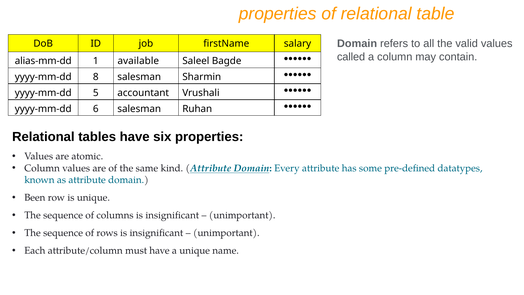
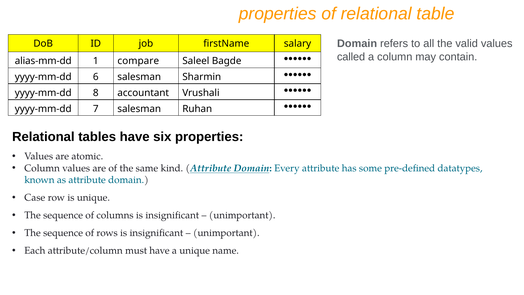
available: available -> compare (138, 61)
8: 8 -> 6 (96, 77)
5: 5 -> 8 (96, 93)
6: 6 -> 7 (96, 109)
Been: Been -> Case (35, 197)
